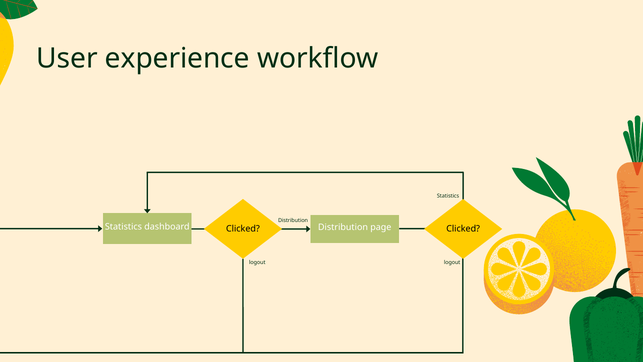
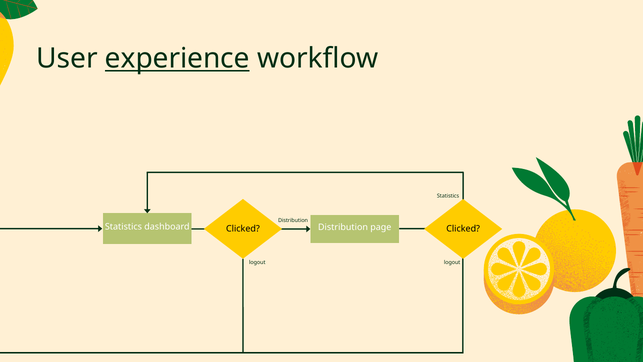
experience underline: none -> present (177, 59)
